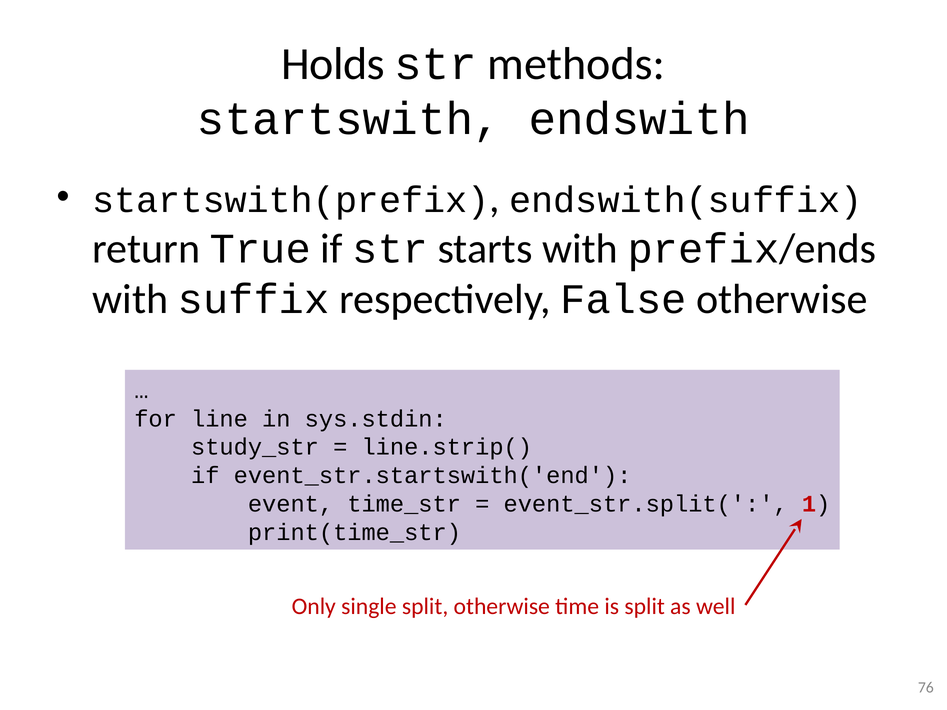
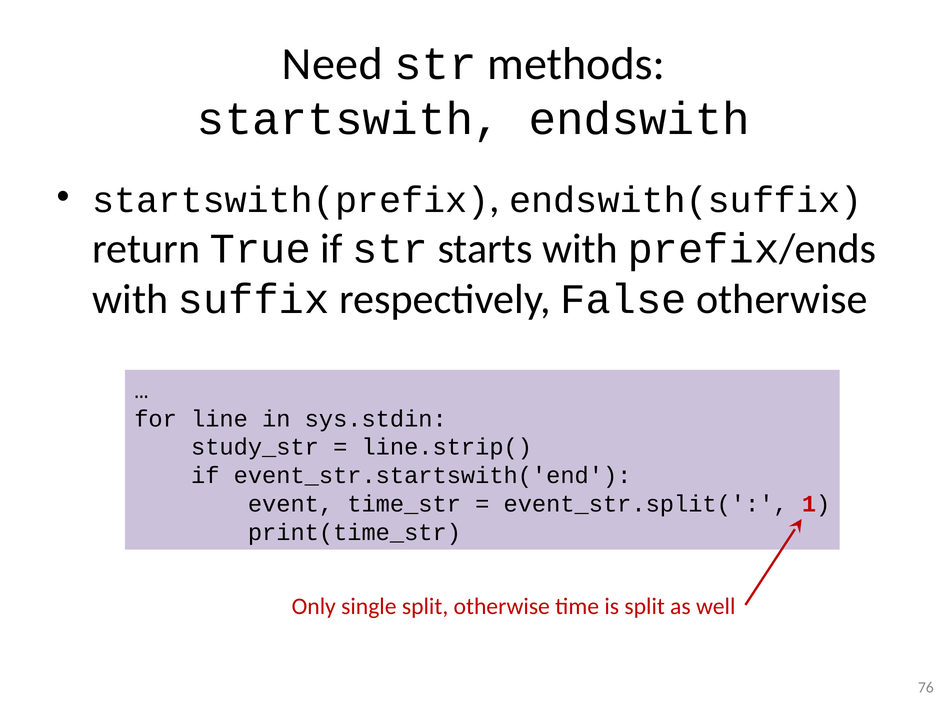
Holds: Holds -> Need (332, 64)
